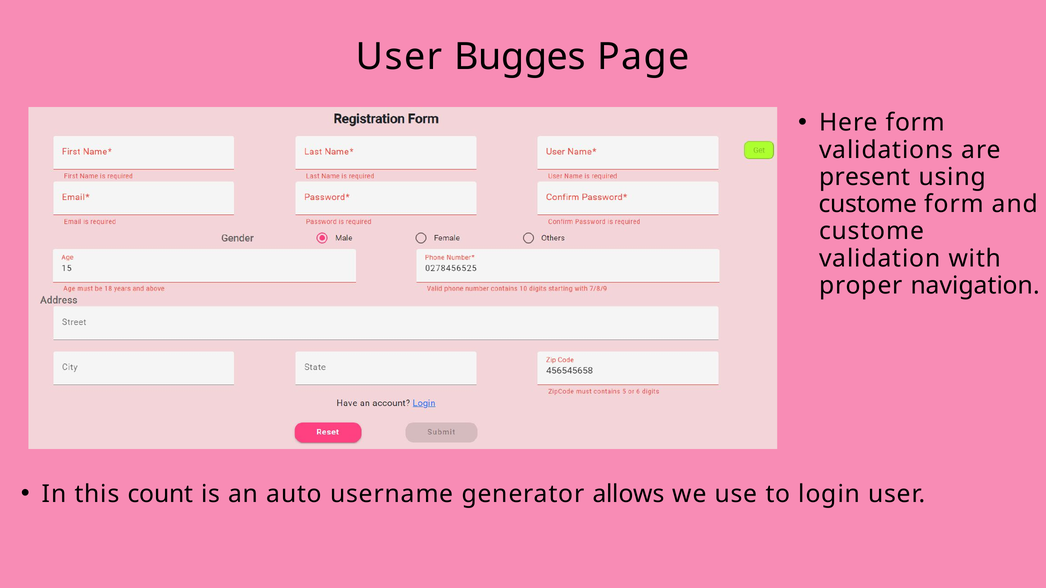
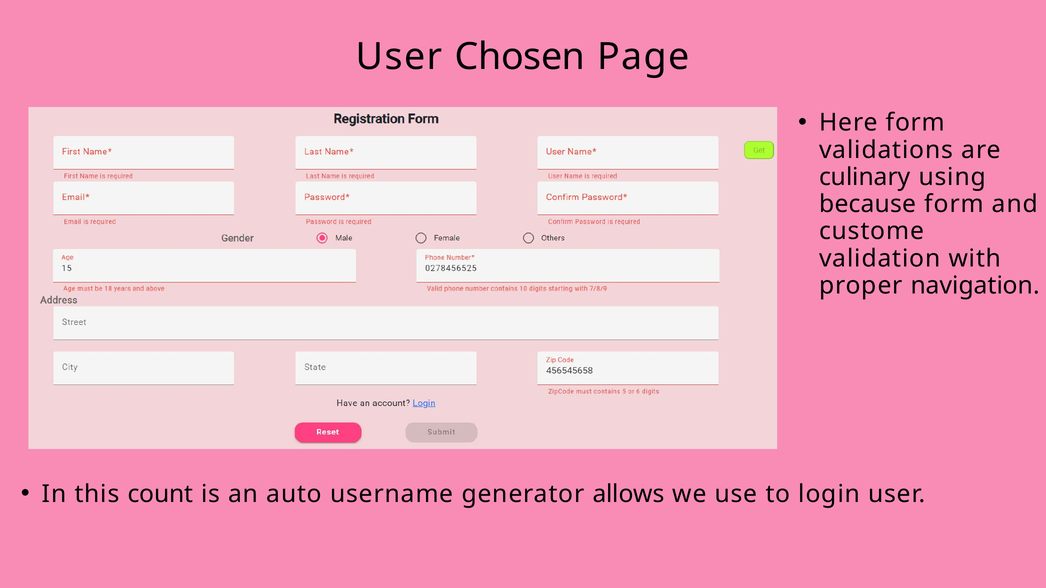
Bugges: Bugges -> Chosen (520, 57)
present: present -> culinary (865, 177)
custome: custome -> because (868, 204)
